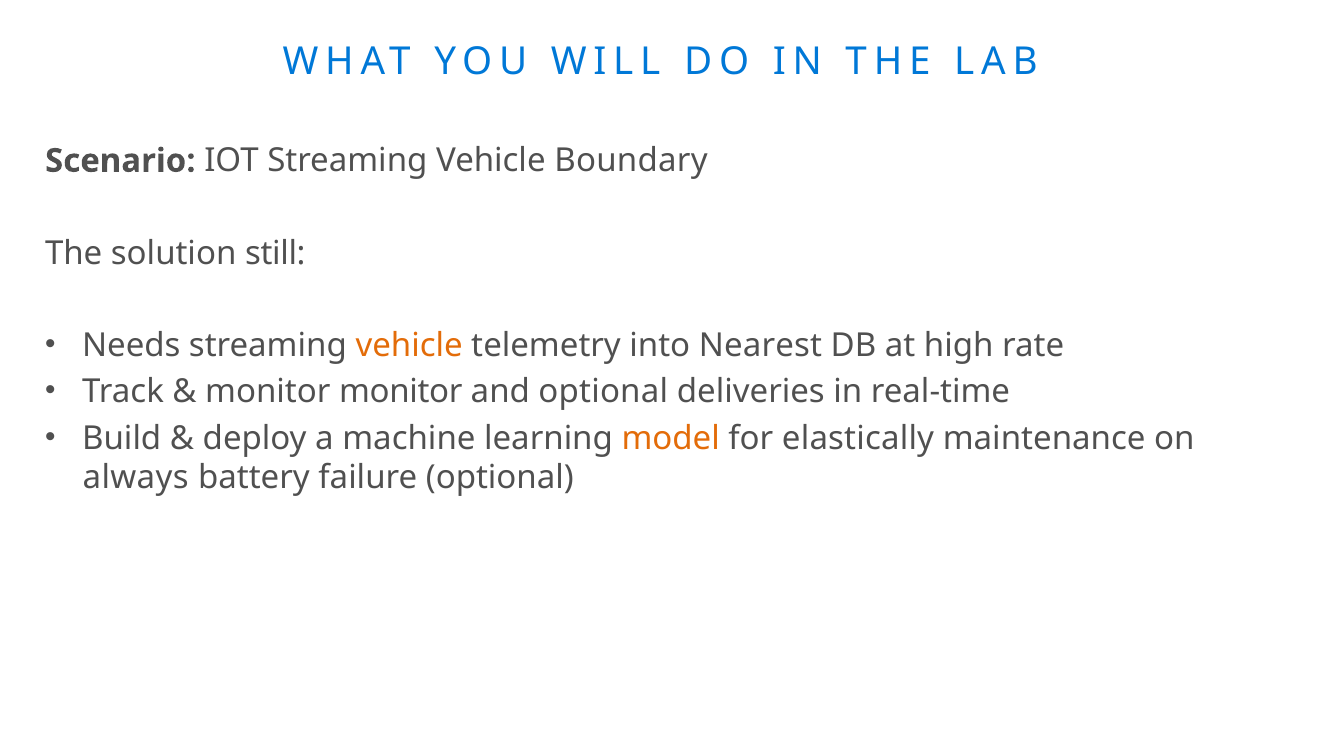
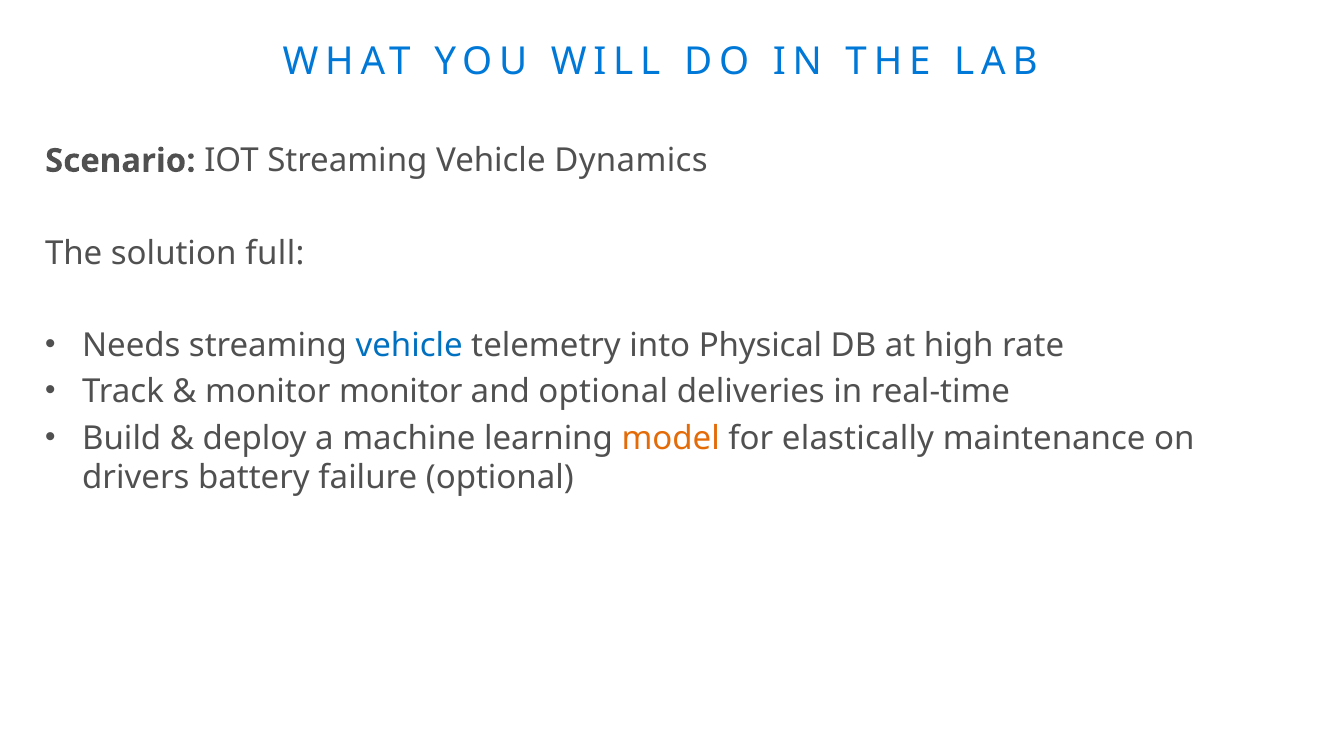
Boundary: Boundary -> Dynamics (631, 161)
still: still -> full (275, 253)
vehicle colour: orange -> blue (409, 346)
Nearest: Nearest -> Physical (761, 346)
always: always -> drivers (136, 478)
